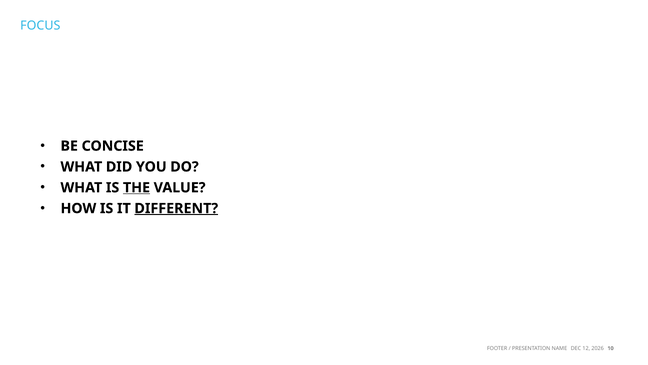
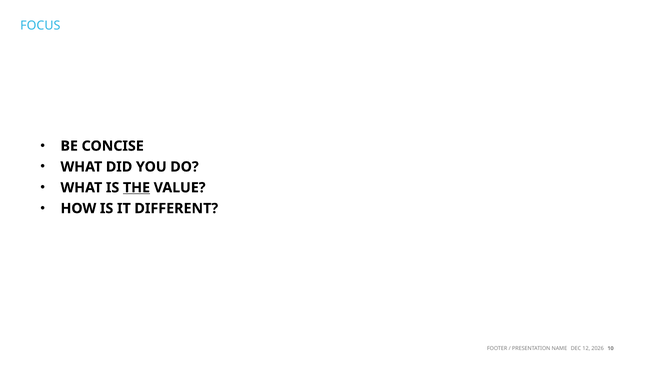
DIFFERENT underline: present -> none (176, 208)
